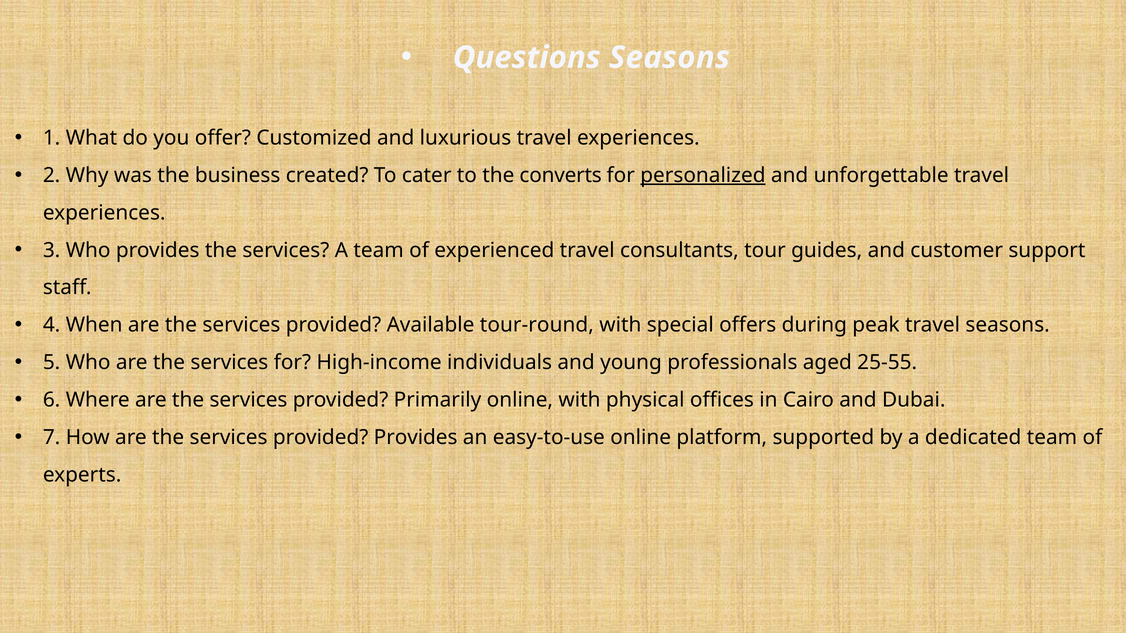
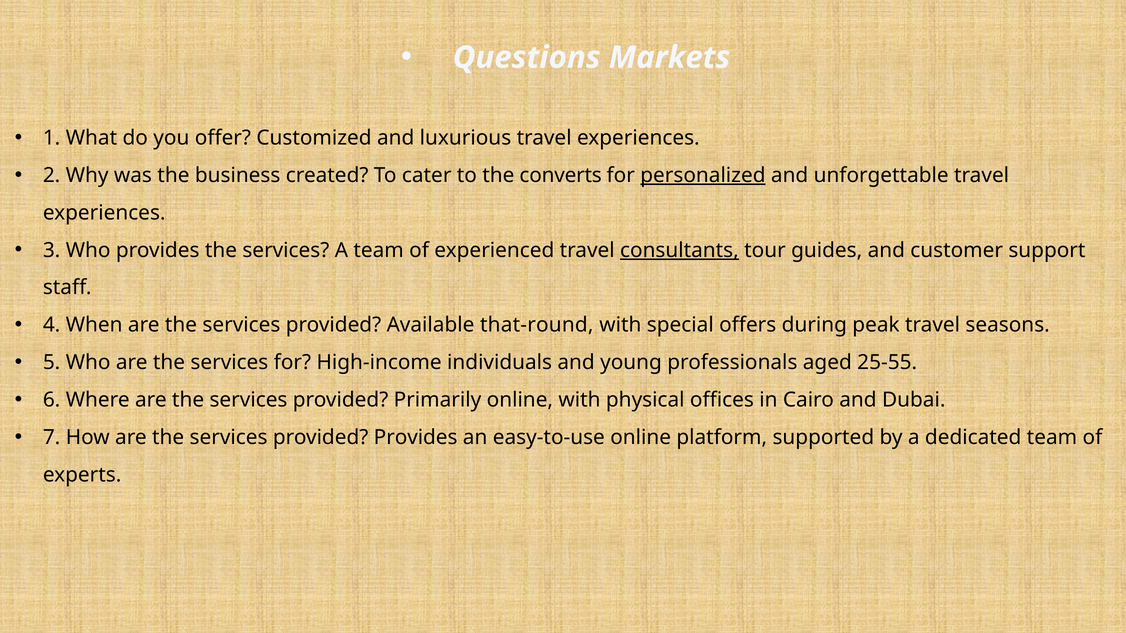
Questions Seasons: Seasons -> Markets (670, 58)
consultants underline: none -> present (679, 250)
tour-round: tour-round -> that-round (537, 325)
